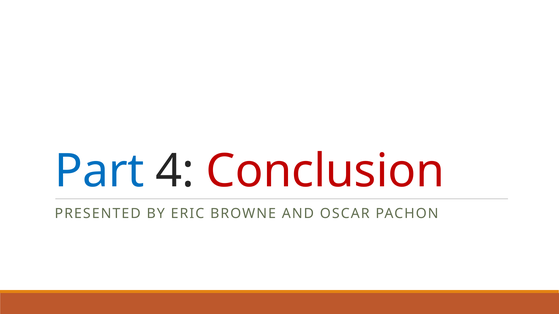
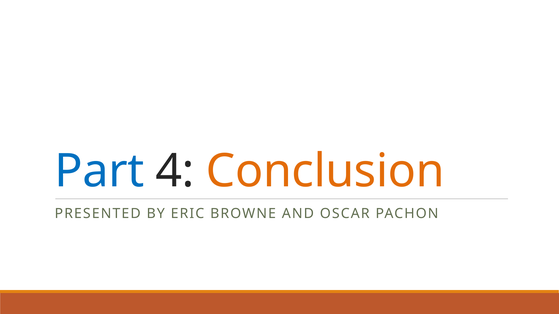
Conclusion colour: red -> orange (325, 171)
